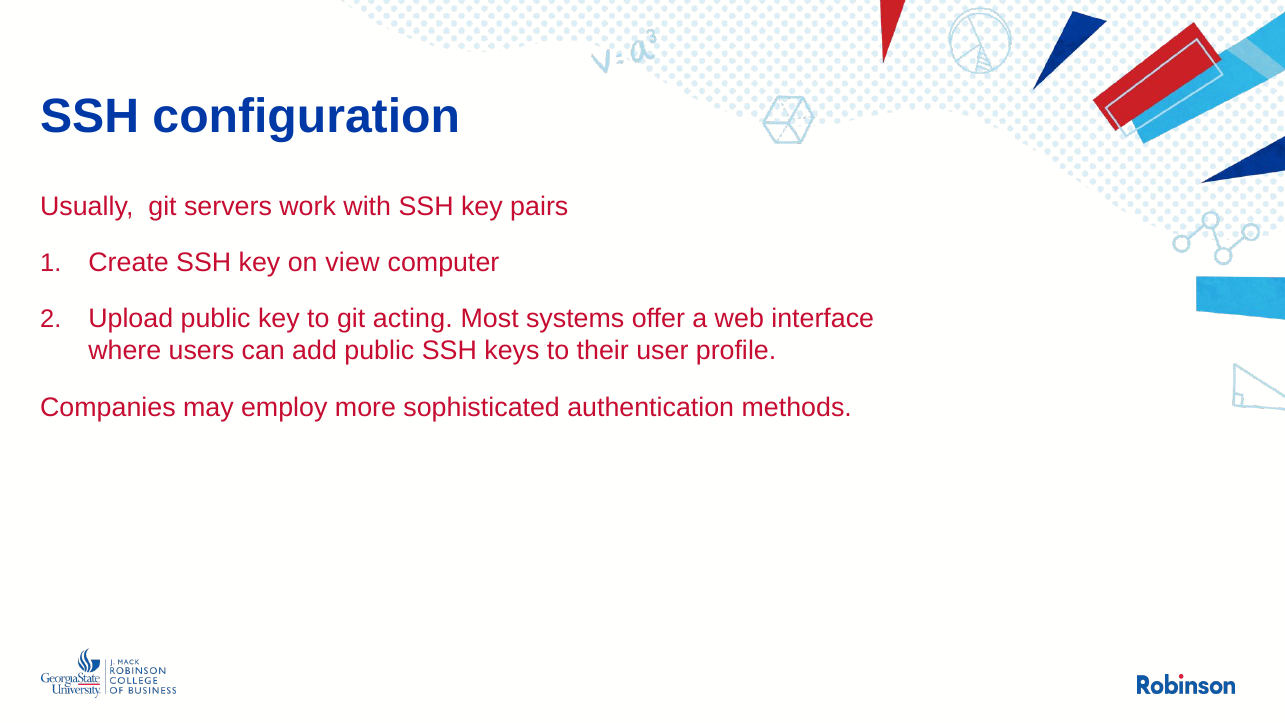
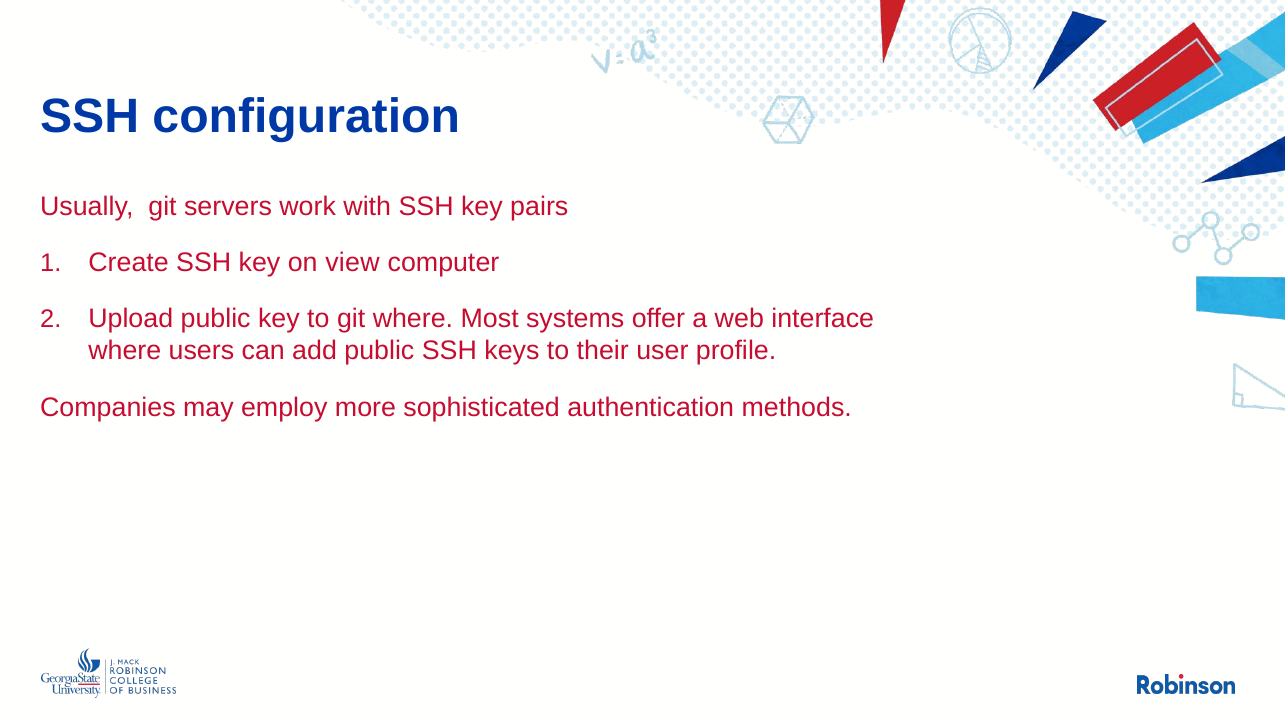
git acting: acting -> where (413, 319)
